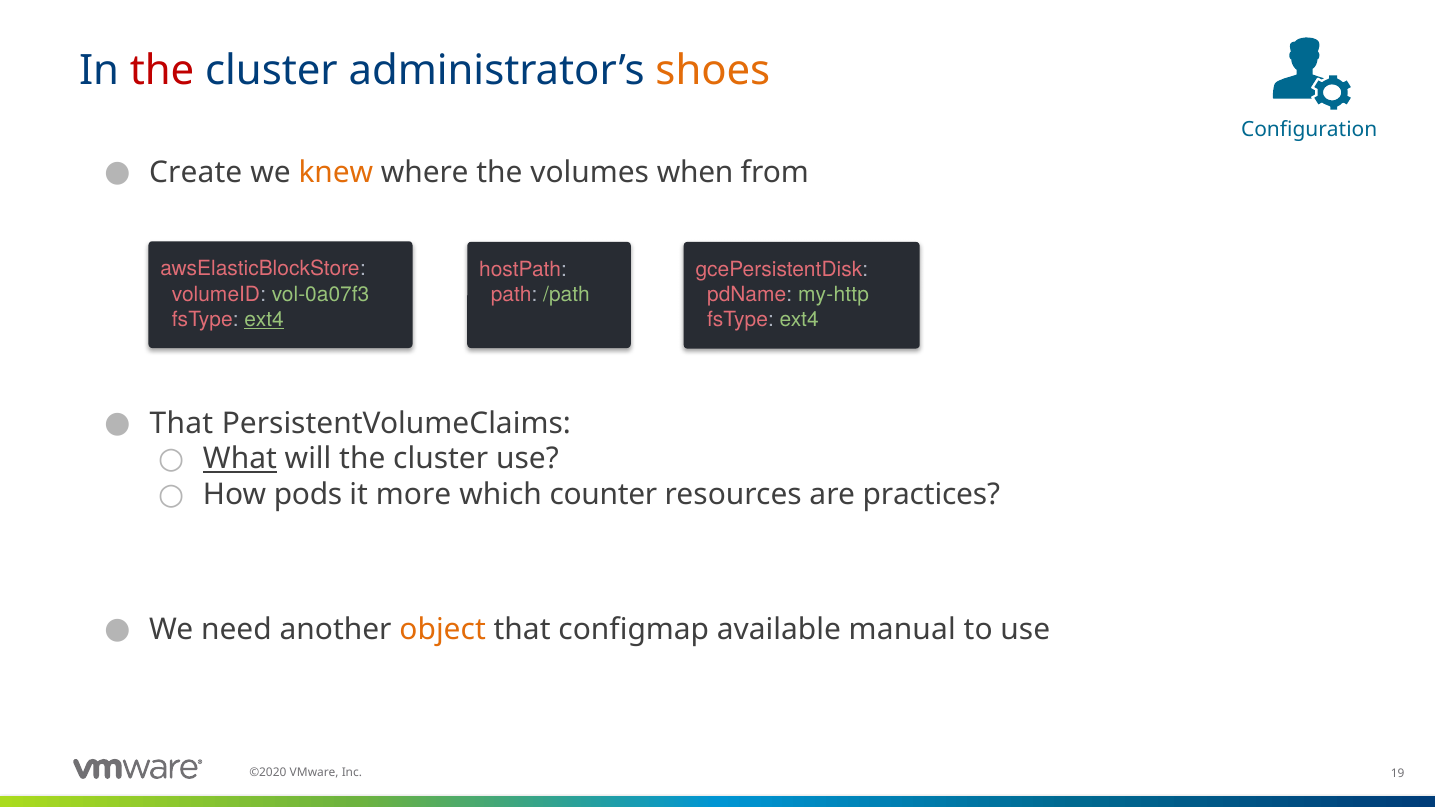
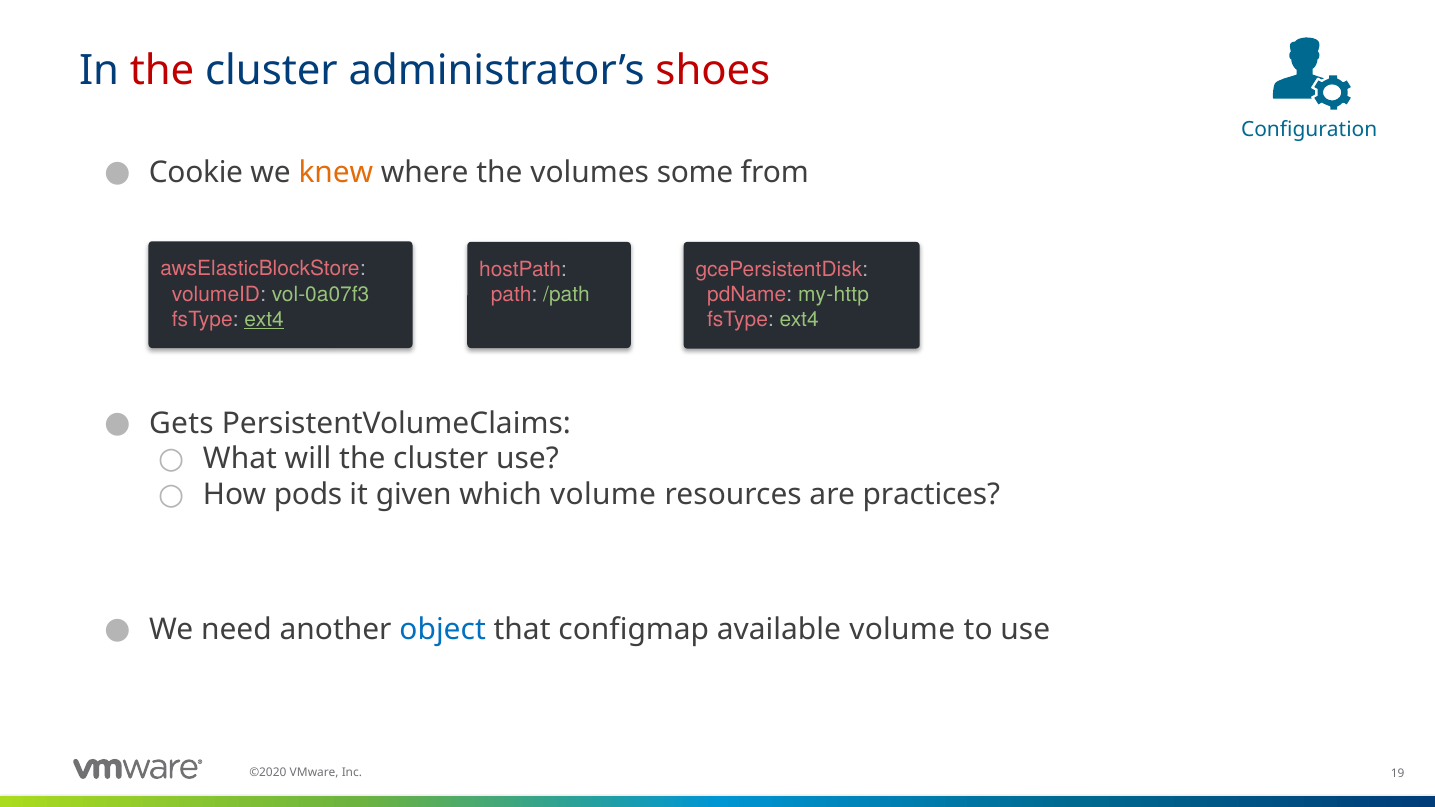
shoes colour: orange -> red (713, 71)
Create: Create -> Cookie (196, 172)
when: when -> some (695, 172)
That: That -> Gets (181, 423)
What underline: present -> none (240, 459)
more: more -> given (414, 495)
which counter: counter -> volume (603, 495)
object colour: orange -> blue (443, 630)
available manual: manual -> volume (902, 630)
